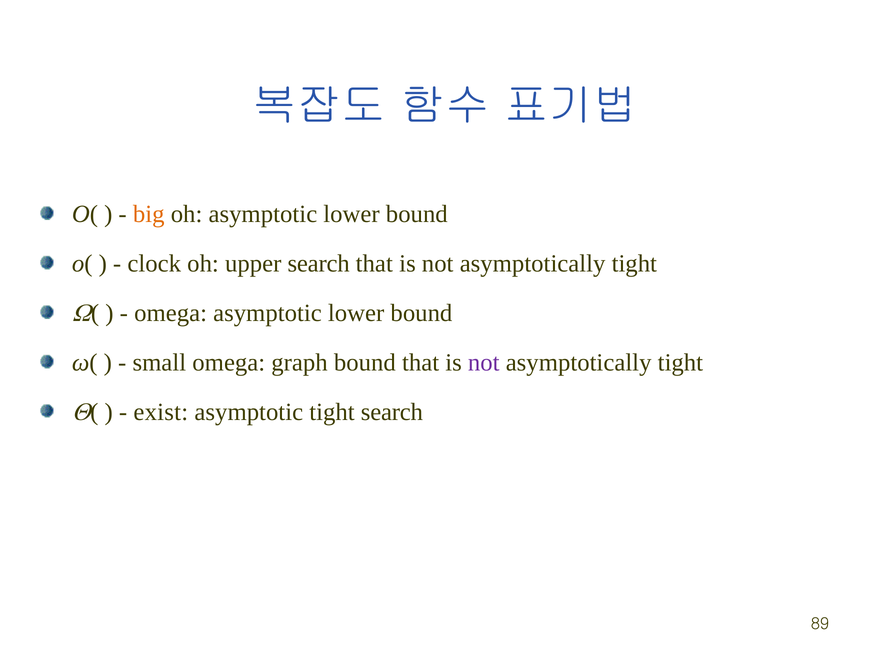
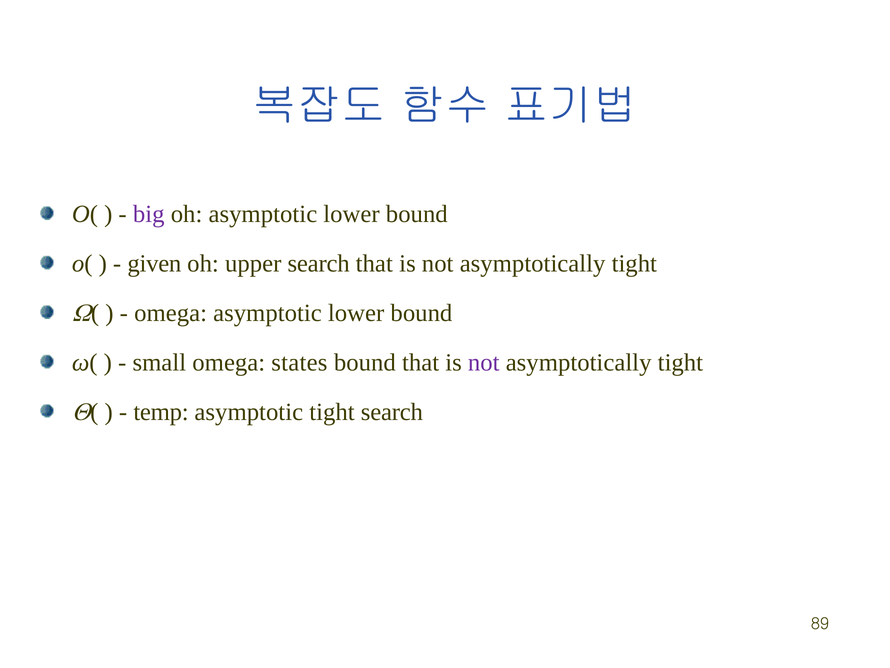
big colour: orange -> purple (149, 214)
clock: clock -> given (154, 263)
graph: graph -> states (299, 362)
exist: exist -> temp (161, 412)
